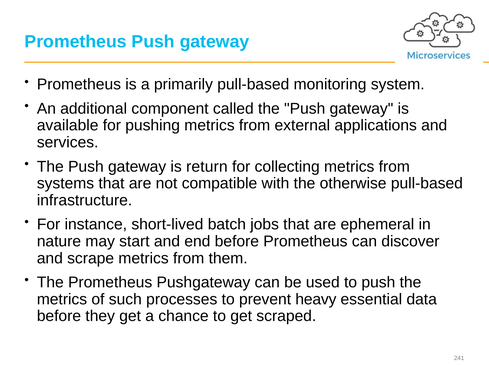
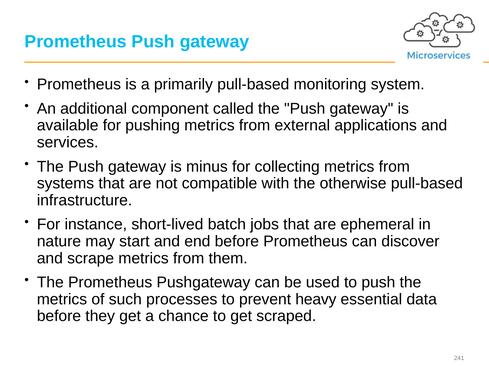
return: return -> minus (207, 166)
